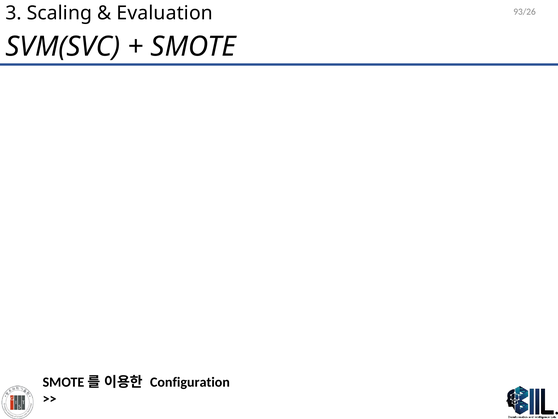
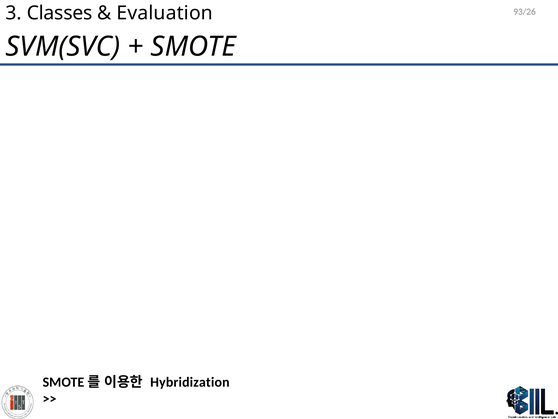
Scaling: Scaling -> Classes (60, 13)
Configuration: Configuration -> Hybridization (190, 382)
